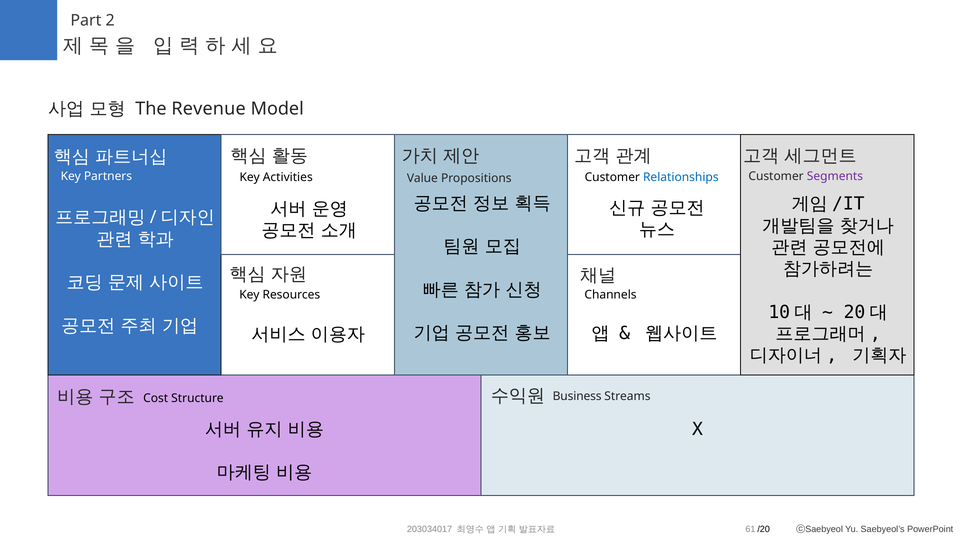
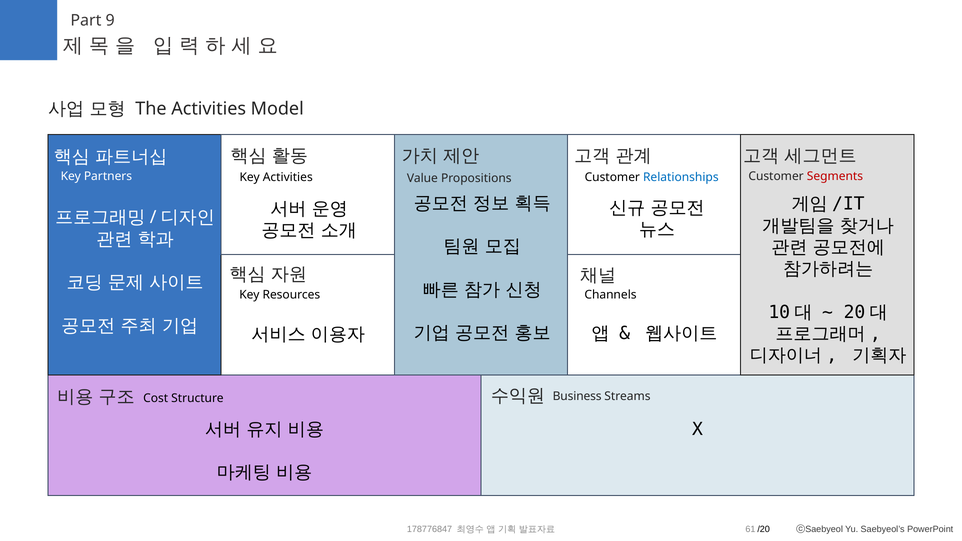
2: 2 -> 9 (110, 20)
The Revenue: Revenue -> Activities (209, 109)
Segments colour: purple -> red (835, 176)
203034017: 203034017 -> 178776847 (430, 530)
